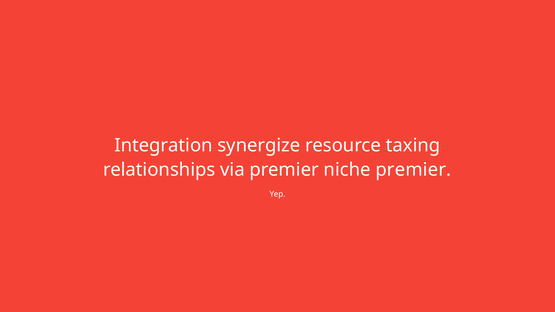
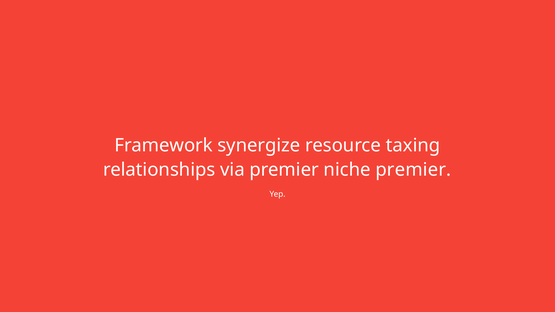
Integration: Integration -> Framework (164, 146)
